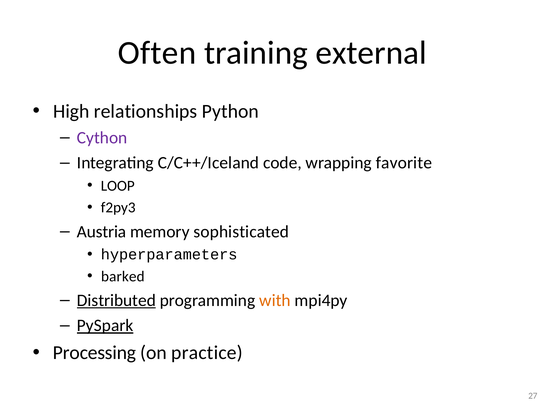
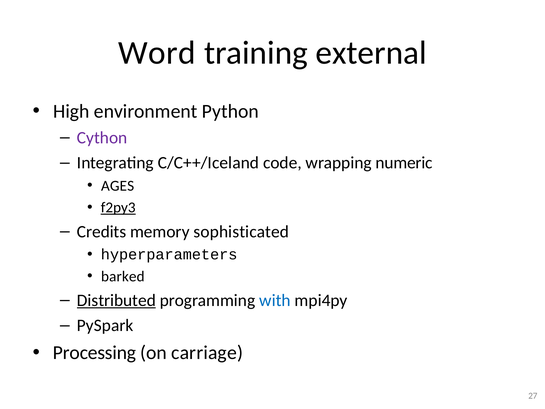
Often: Often -> Word (157, 53)
relationships: relationships -> environment (146, 111)
favorite: favorite -> numeric (404, 163)
LOOP: LOOP -> AGES (118, 186)
f2py3 underline: none -> present (118, 208)
Austria: Austria -> Credits (102, 231)
with colour: orange -> blue (275, 300)
PySpark underline: present -> none (105, 325)
practice: practice -> carriage (207, 353)
